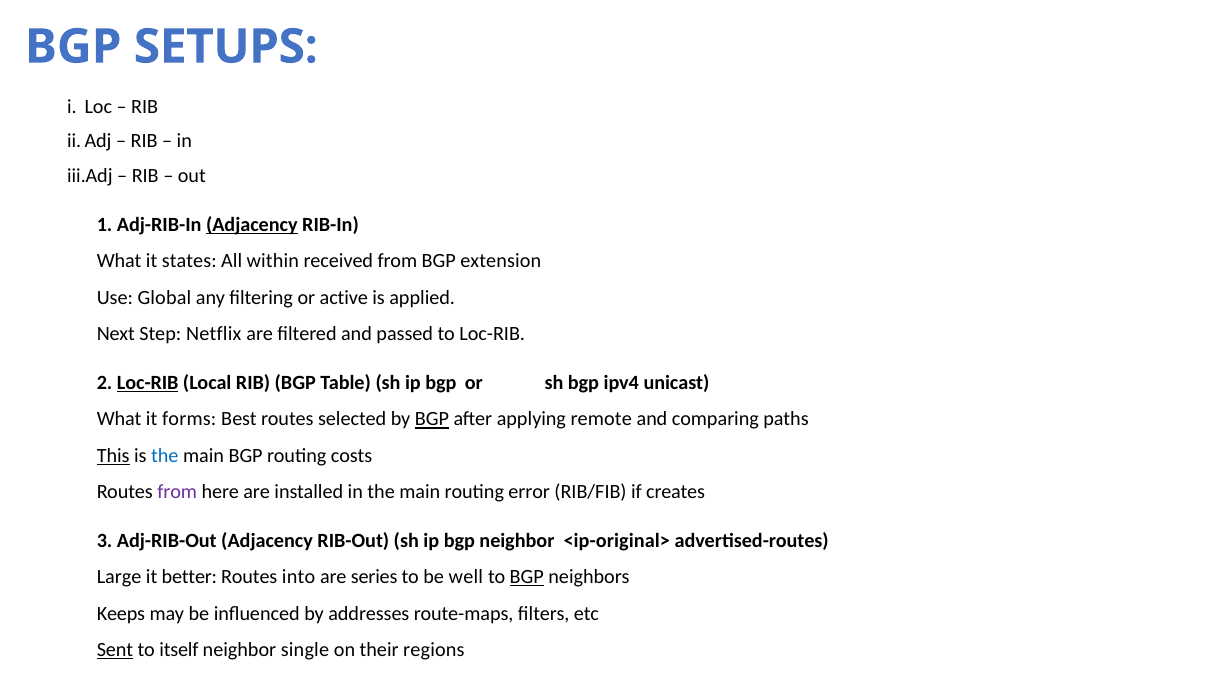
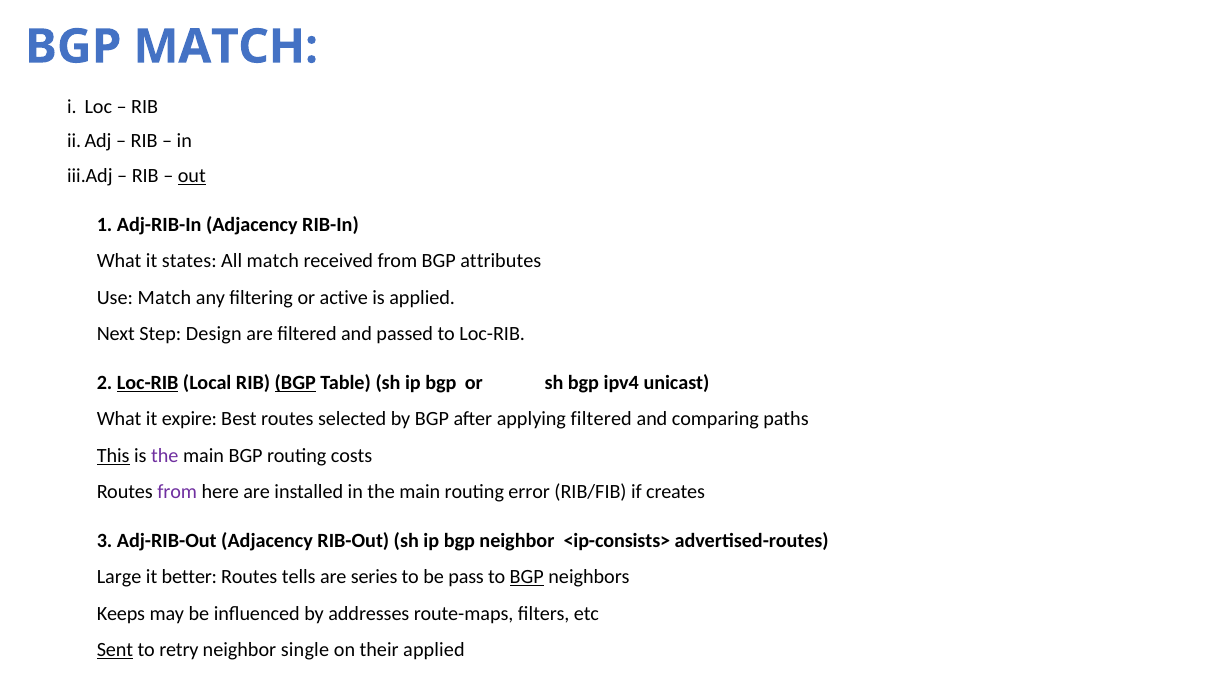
BGP SETUPS: SETUPS -> MATCH (226, 47)
out underline: none -> present (192, 176)
Adjacency underline: present -> none (252, 225)
All within: within -> match (273, 261)
extension: extension -> attributes (501, 261)
Use Global: Global -> Match (164, 298)
Netflix: Netflix -> Design (214, 334)
BGP underline: none -> present (295, 383)
forms: forms -> expire (189, 419)
BGP underline: present -> none (432, 419)
applying remote: remote -> filtered (601, 419)
the colour: blue -> purple (165, 456)
<ip-original>: <ip-original> -> <ip-consists> (617, 541)
into: into -> tells (299, 577)
well: well -> pass (466, 577)
itself: itself -> retry (179, 650)
their regions: regions -> applied (434, 650)
